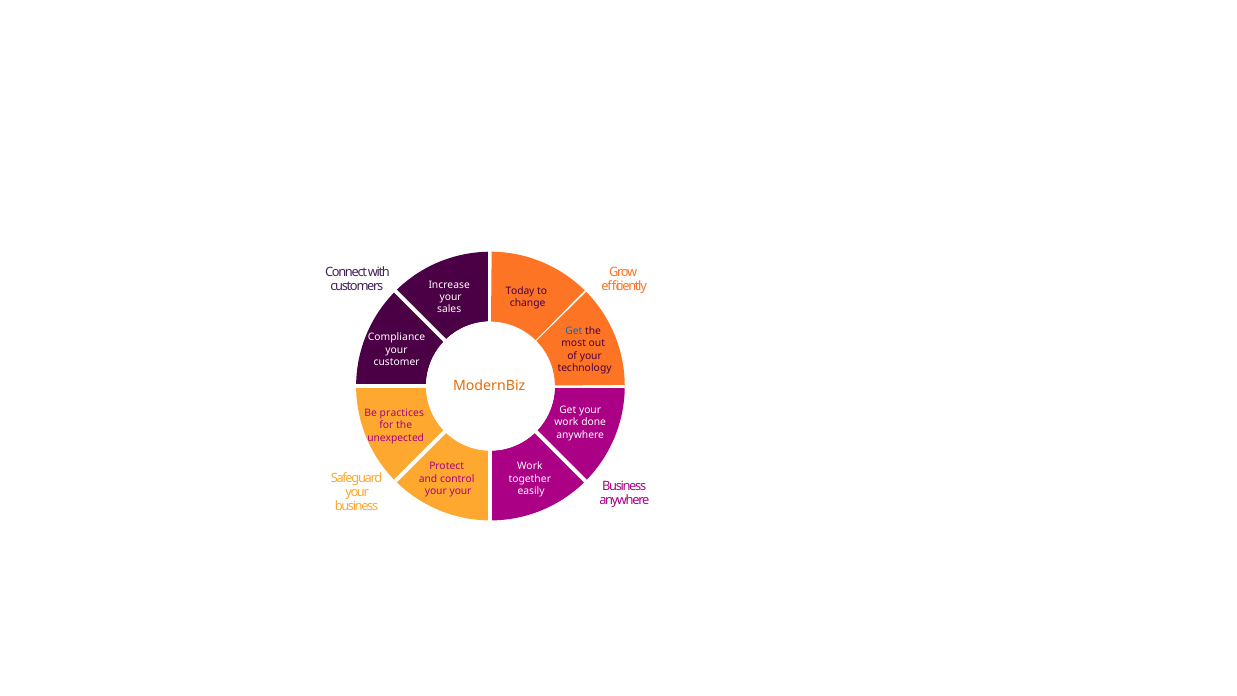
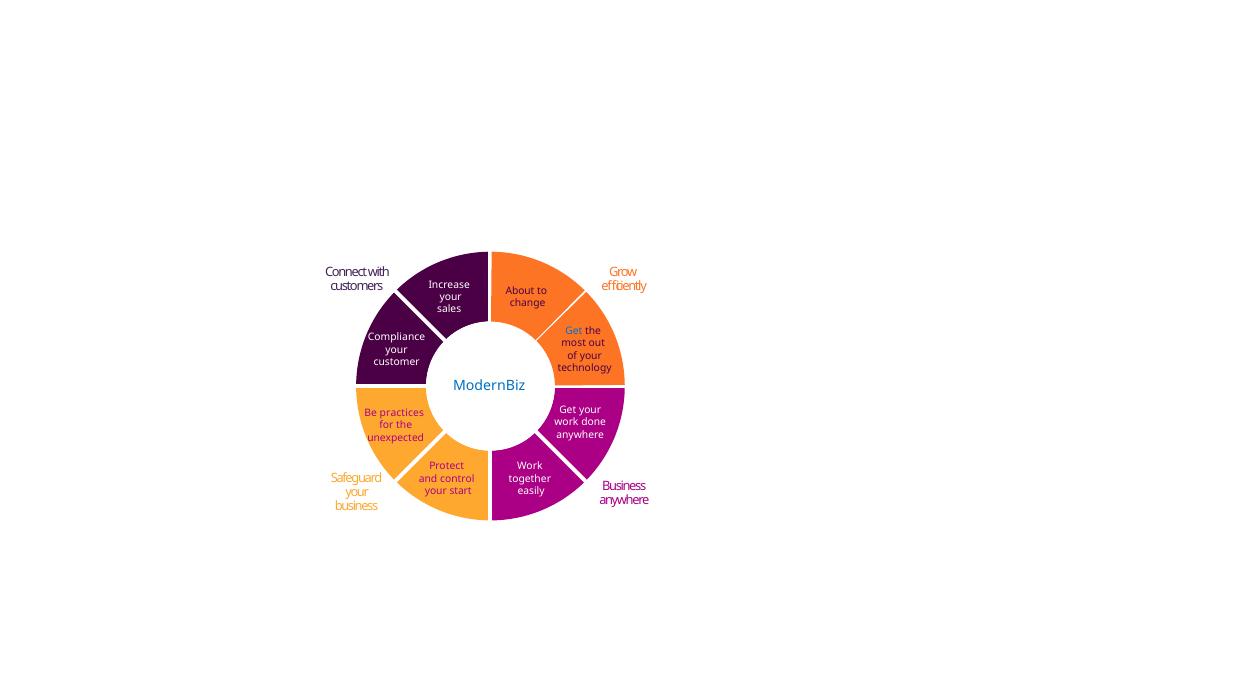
Today: Today -> About (520, 291)
ModernBiz colour: orange -> blue (489, 385)
your your: your -> start (461, 491)
